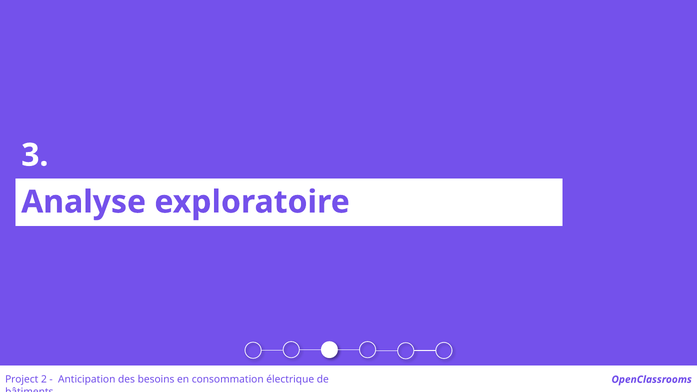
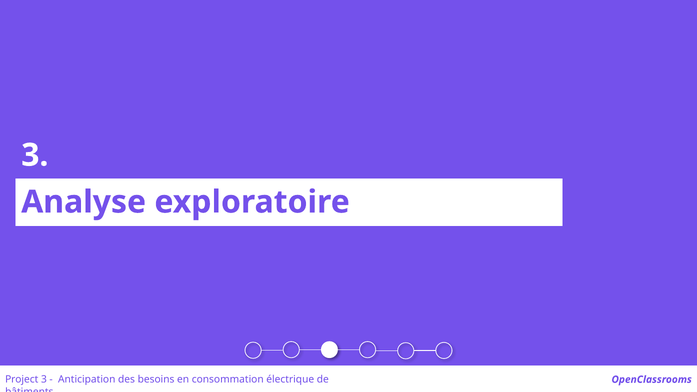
Project 2: 2 -> 3 (44, 380)
